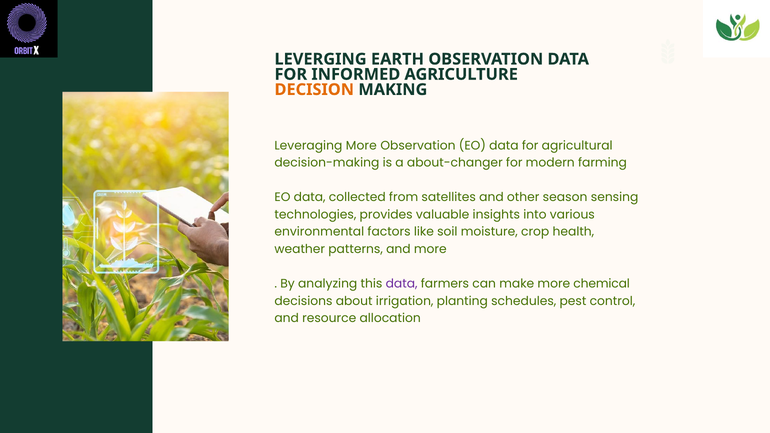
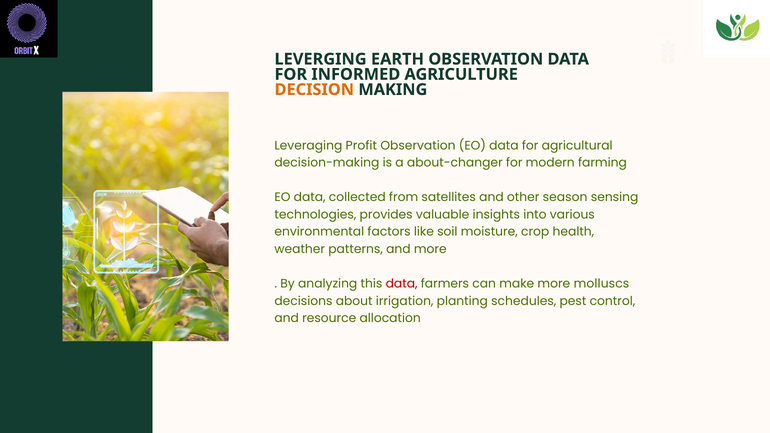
Leveraging More: More -> Profit (361, 146)
data colour: purple -> red (402, 284)
chemical: chemical -> molluscs (601, 284)
